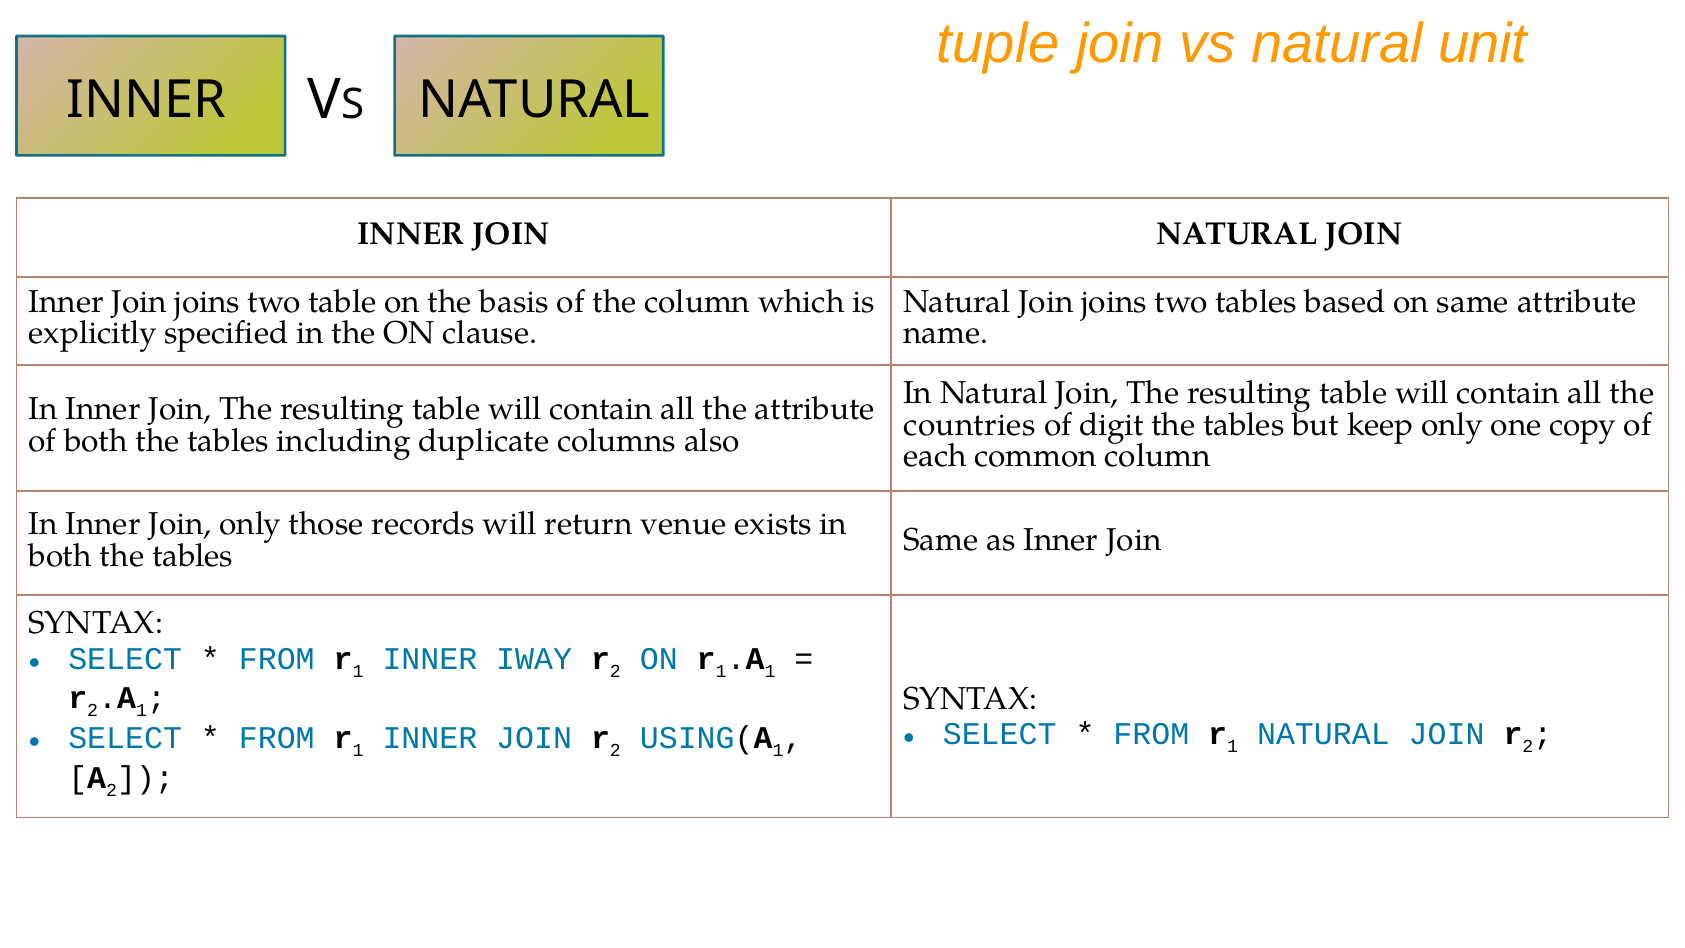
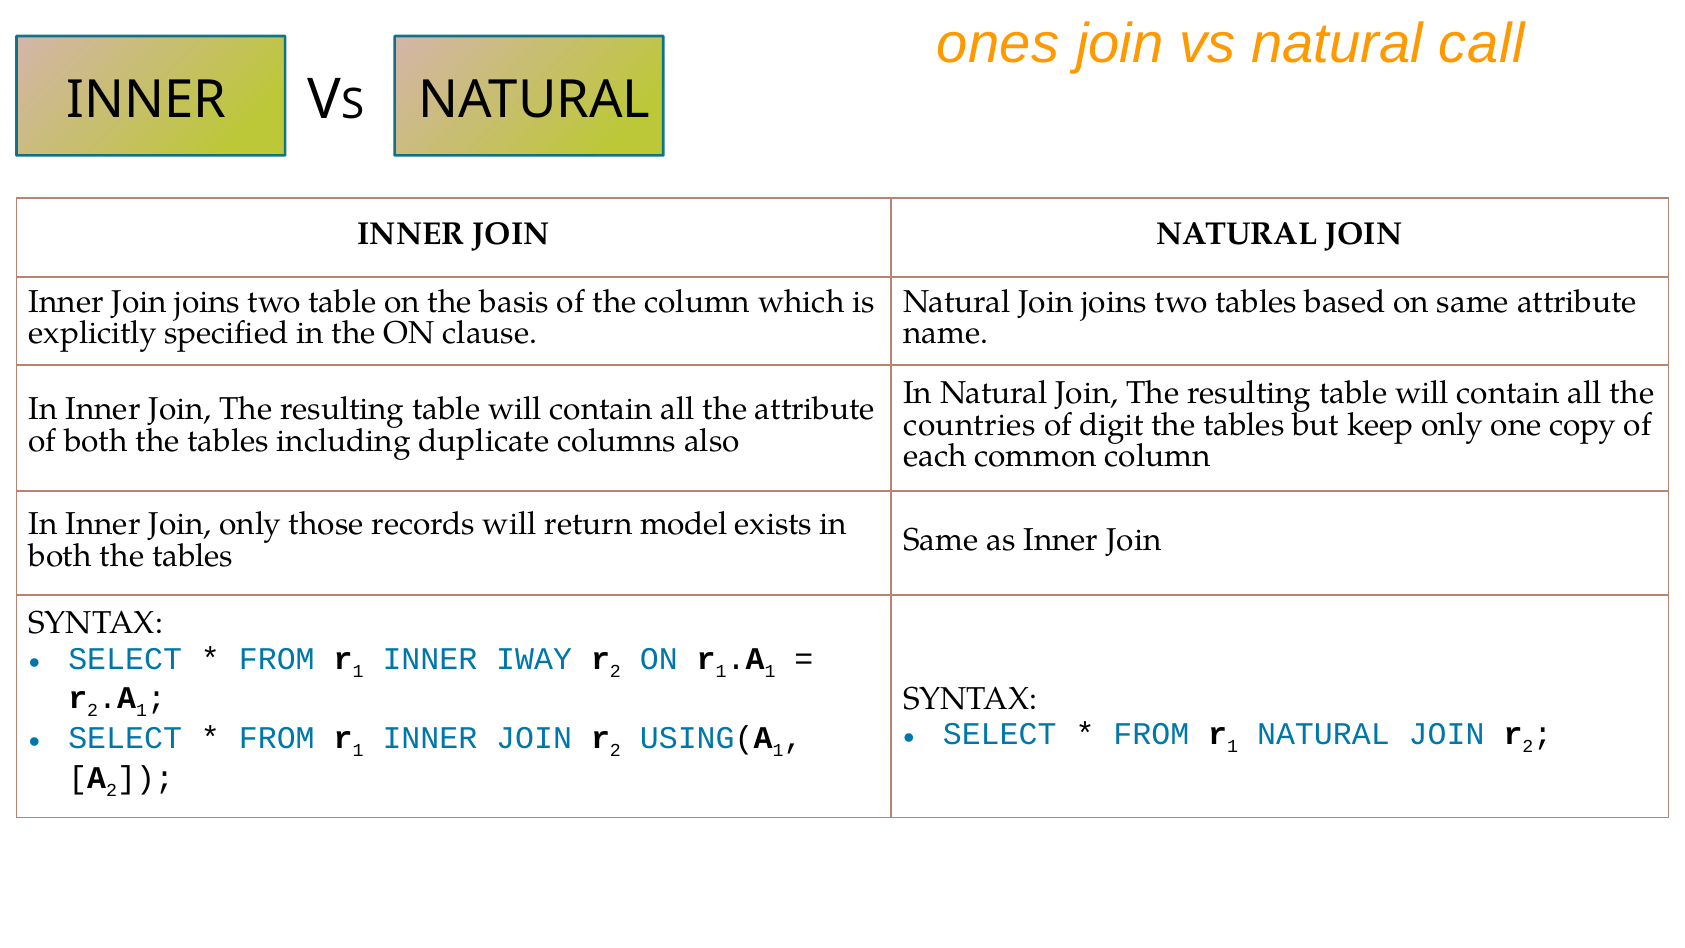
tuple: tuple -> ones (998, 44)
unit: unit -> call (1482, 44)
venue: venue -> model (684, 524)
